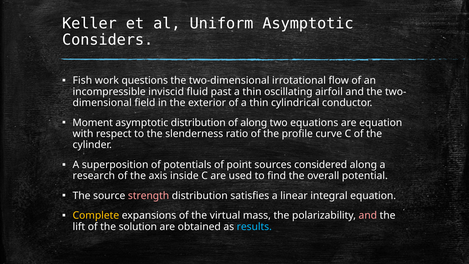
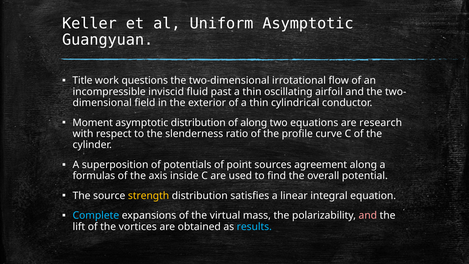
Considers: Considers -> Guangyuan (108, 40)
Fish: Fish -> Title (82, 81)
are equation: equation -> research (381, 123)
considered: considered -> agreement (321, 165)
research: research -> formulas (94, 176)
strength colour: pink -> yellow (149, 196)
Complete colour: yellow -> light blue (96, 215)
solution: solution -> vortices (138, 227)
